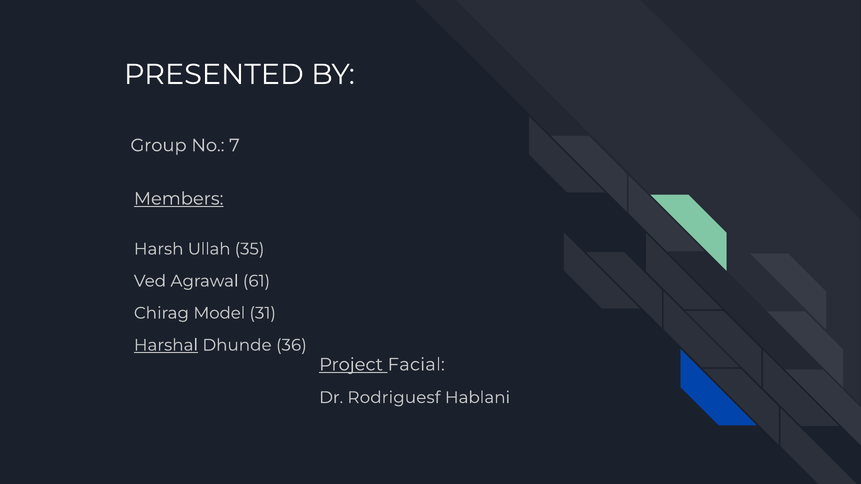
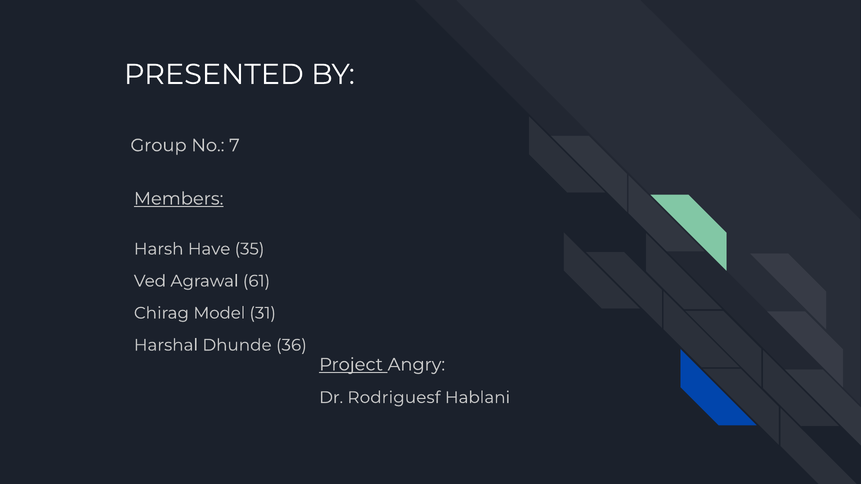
Ullah: Ullah -> Have (209, 249)
Harshal underline: present -> none (166, 345)
Facial: Facial -> Angry (416, 365)
